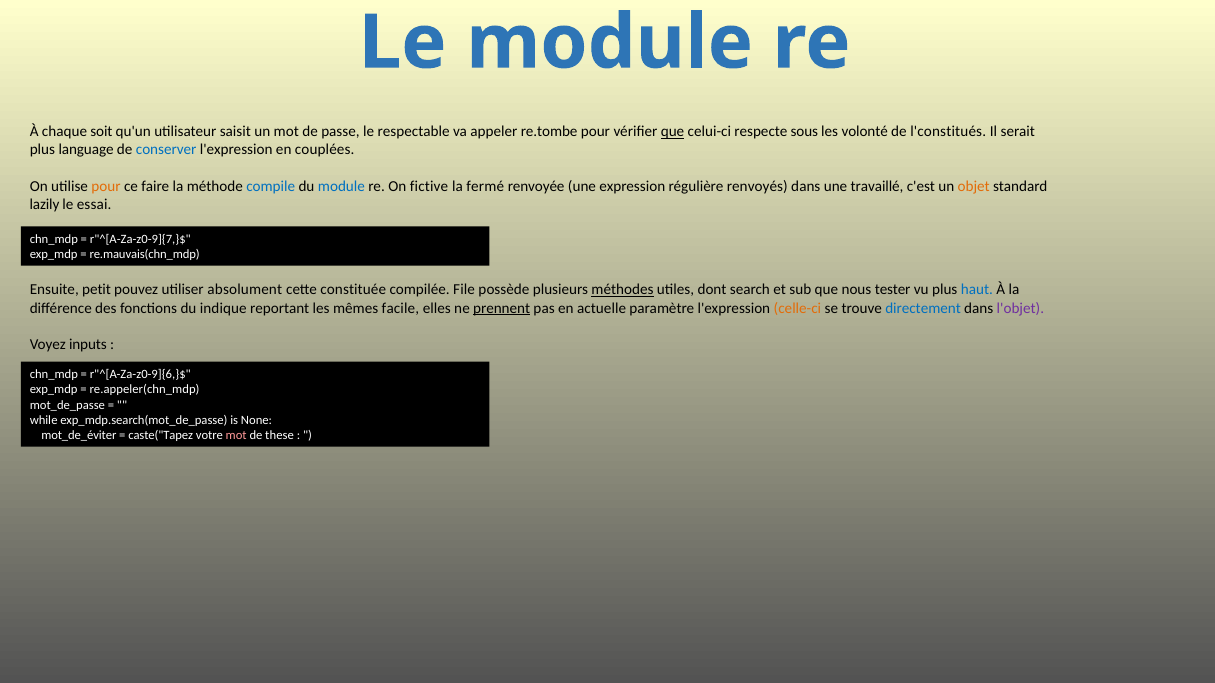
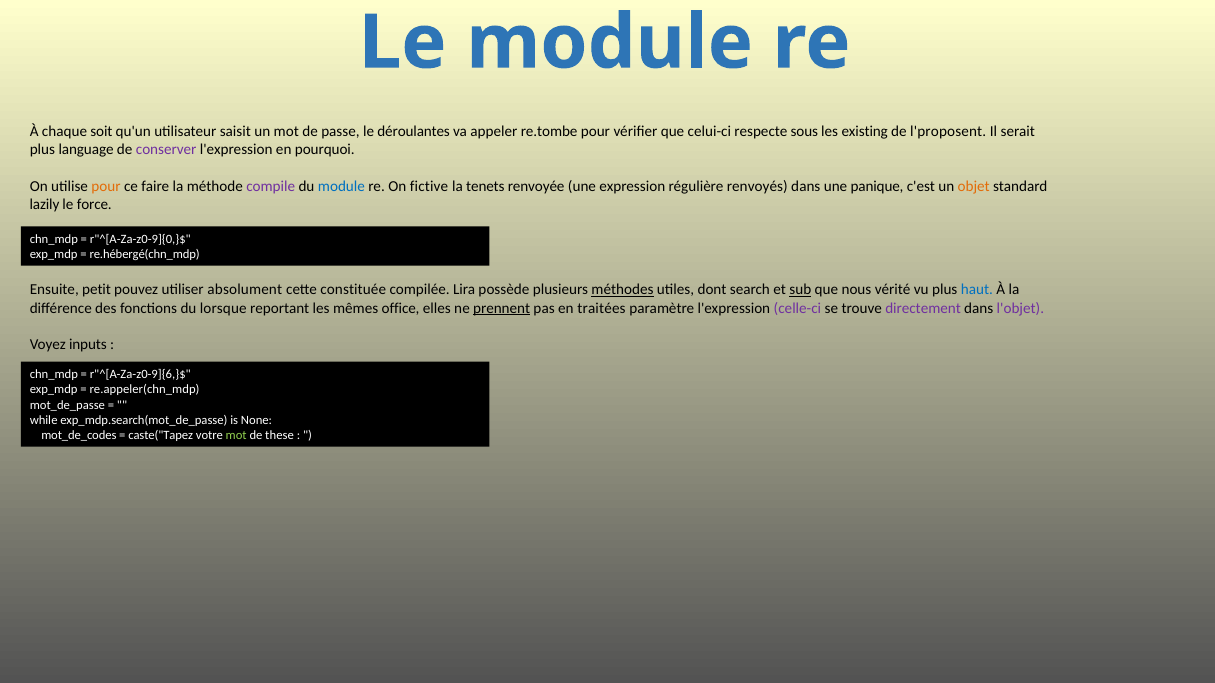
respectable: respectable -> déroulantes (414, 132)
que underline: present -> none (673, 132)
volonté: volonté -> existing (865, 132)
l'constitués: l'constitués -> l'proposent (948, 132)
conserver colour: blue -> purple (166, 150)
couplées: couplées -> pourquoi (325, 150)
compile colour: blue -> purple (271, 186)
fermé: fermé -> tenets (485, 186)
travaillé: travaillé -> panique (877, 186)
essai: essai -> force (94, 204)
r"^[A-Za-z0-9]{7,}$: r"^[A-Za-z0-9]{7,}$ -> r"^[A-Za-z0-9]{0,}$ (140, 239)
re.mauvais(chn_mdp: re.mauvais(chn_mdp -> re.hébergé(chn_mdp (145, 255)
File: File -> Lira (464, 290)
sub underline: none -> present (800, 290)
tester: tester -> vérité (893, 290)
indique: indique -> lorsque (223, 308)
facile: facile -> office (401, 308)
actuelle: actuelle -> traitées (602, 308)
celle-ci colour: orange -> purple (797, 308)
directement colour: blue -> purple (923, 308)
mot_de_éviter: mot_de_éviter -> mot_de_codes (79, 436)
mot colour: pink -> light green (236, 436)
